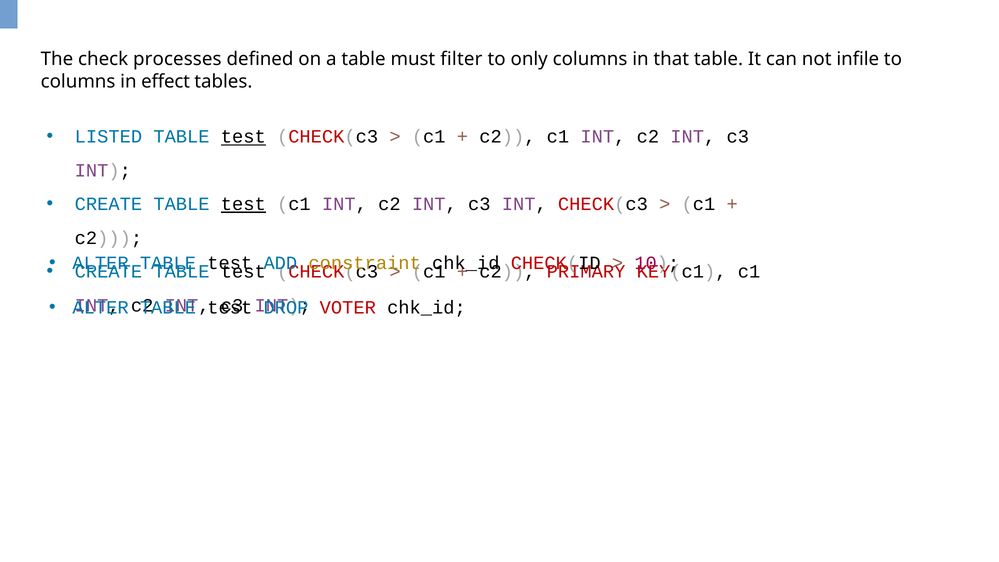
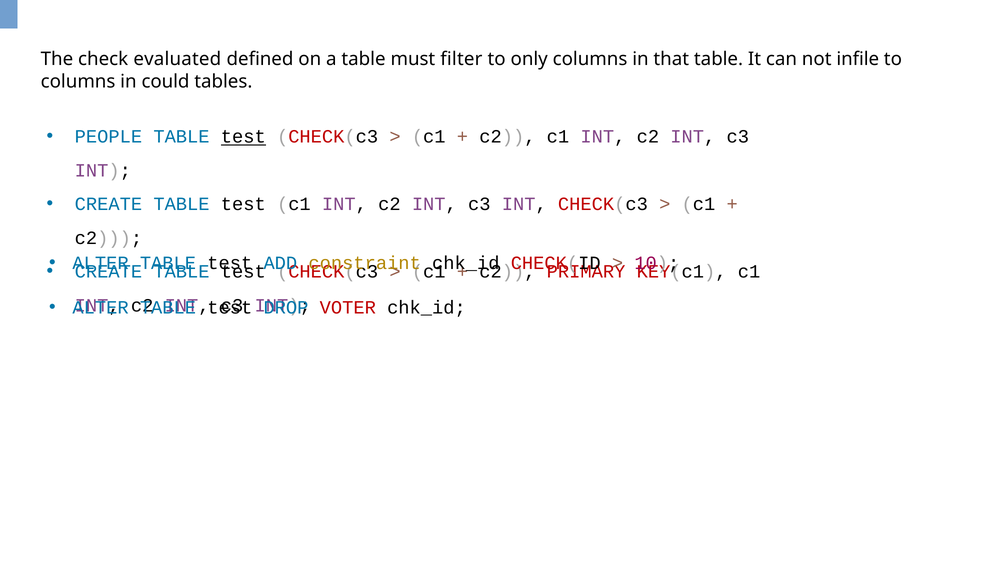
processes: processes -> evaluated (177, 59)
effect: effect -> could (165, 82)
LISTED: LISTED -> PEOPLE (108, 137)
test underline: present -> none (243, 204)
